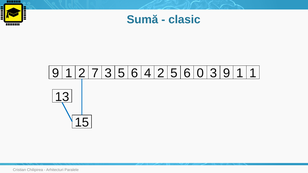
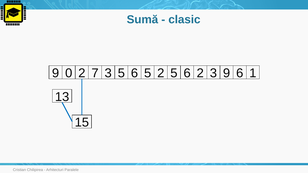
1: 1 -> 0 (69, 73)
6 4: 4 -> 5 (148, 73)
6 0: 0 -> 2 (200, 73)
3 9 1: 1 -> 6 (240, 73)
